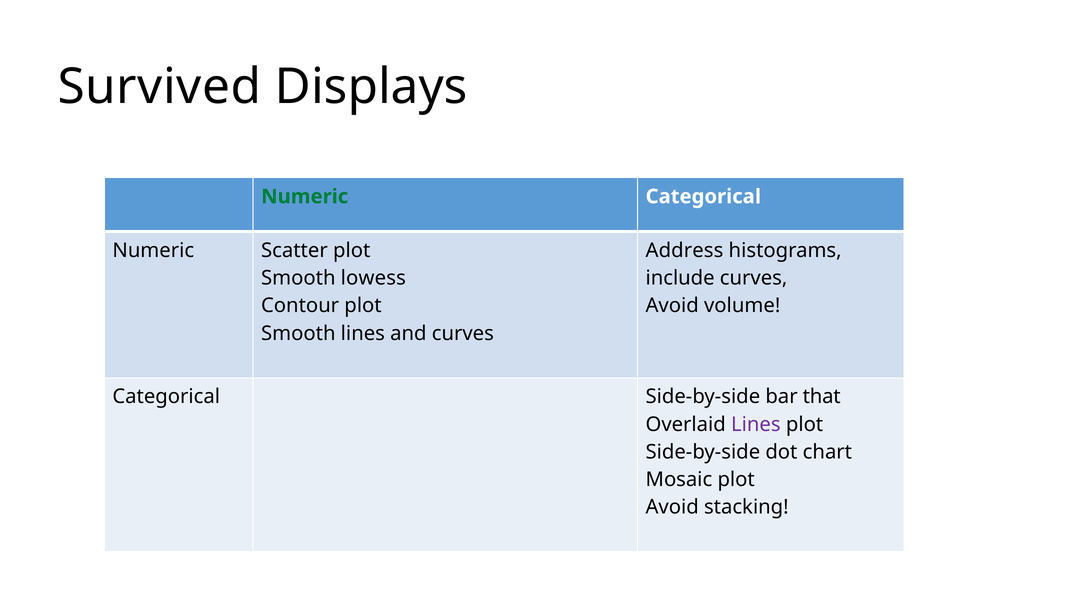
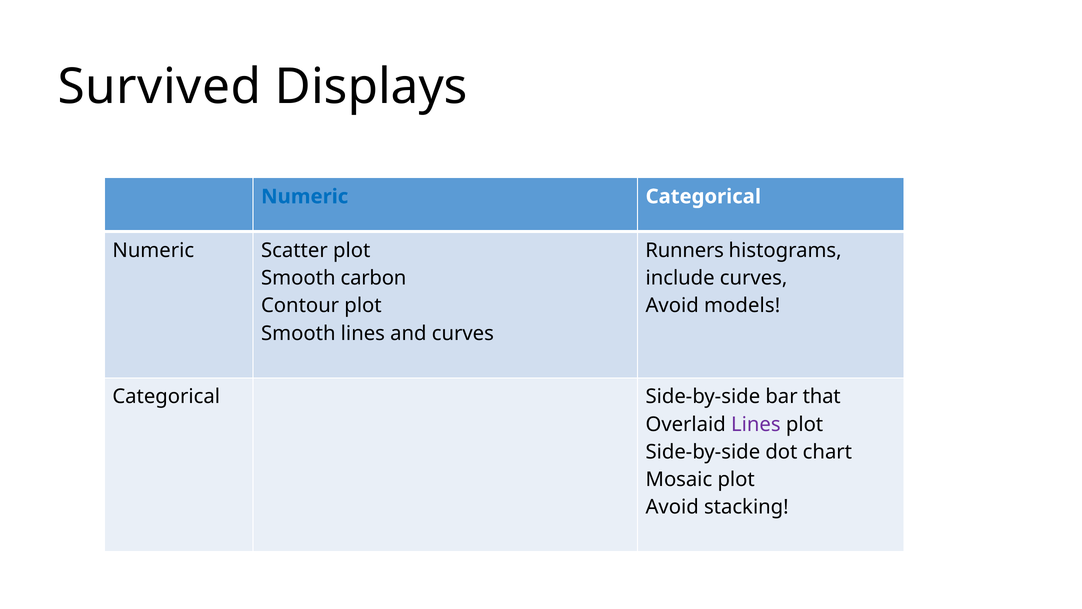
Numeric colour: green -> blue (305, 196)
Address: Address -> Runners (685, 250)
lowess: lowess -> carbon (373, 278)
volume: volume -> models (742, 306)
